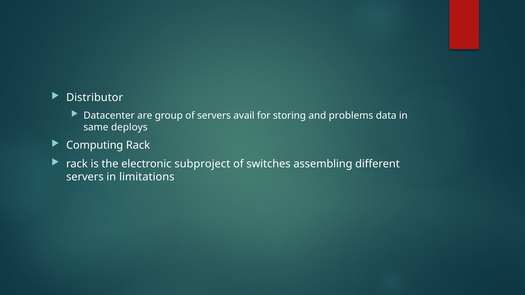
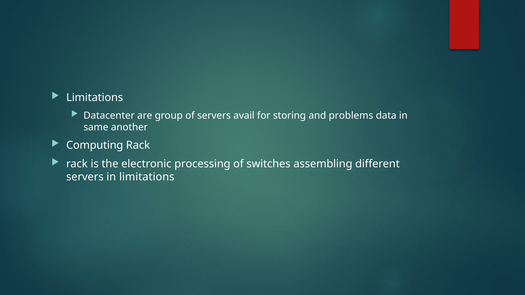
Distributor: Distributor -> Limitations (95, 98)
deploys: deploys -> another (129, 127)
subproject: subproject -> processing (202, 164)
